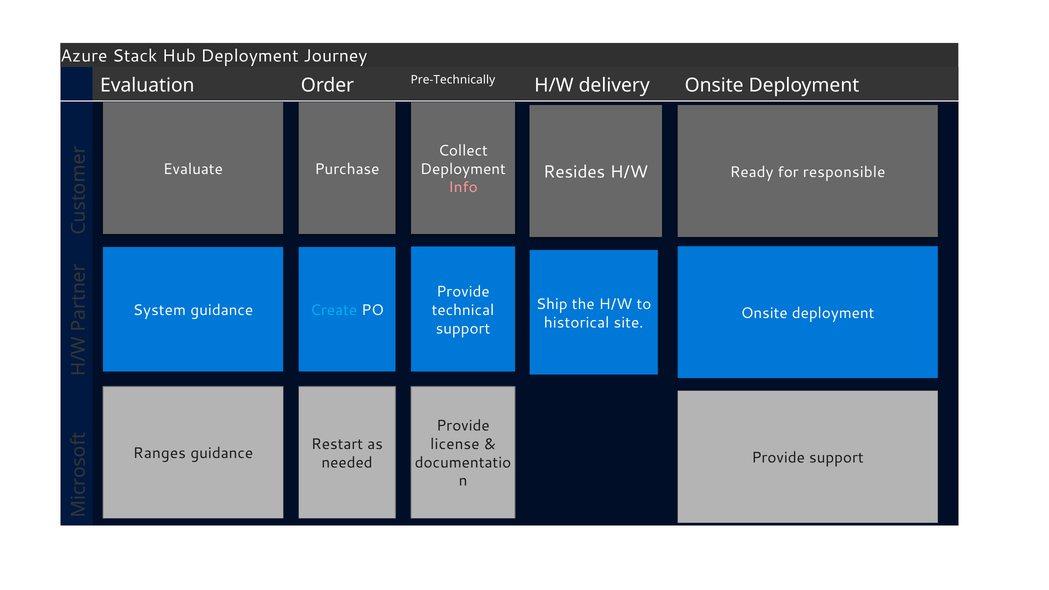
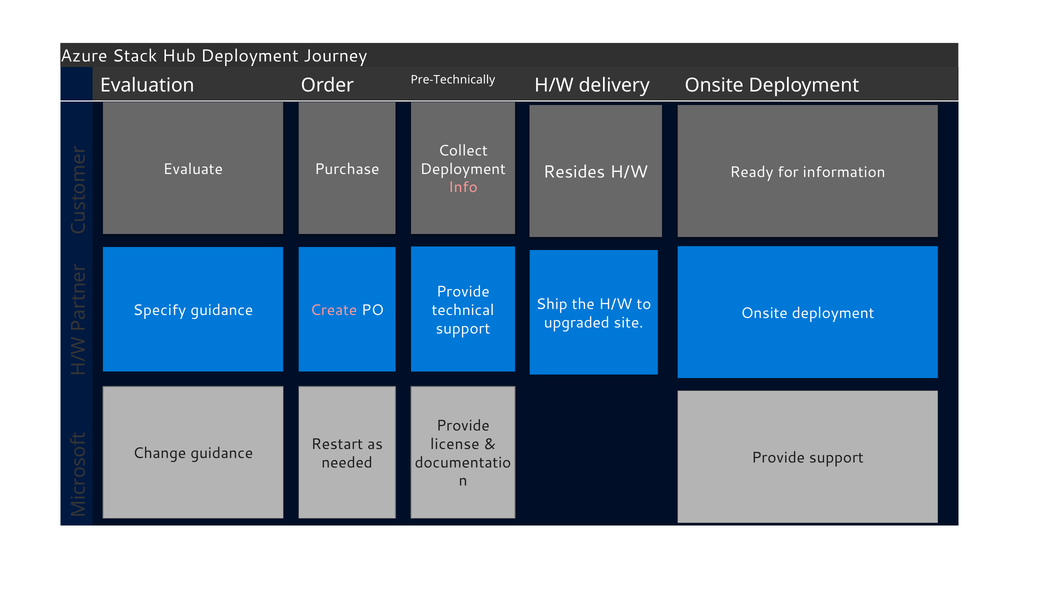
responsible: responsible -> information (844, 172)
System: System -> Specify (159, 310)
Create colour: light blue -> pink (334, 310)
historical: historical -> upgraded (577, 323)
Ranges: Ranges -> Change (160, 453)
